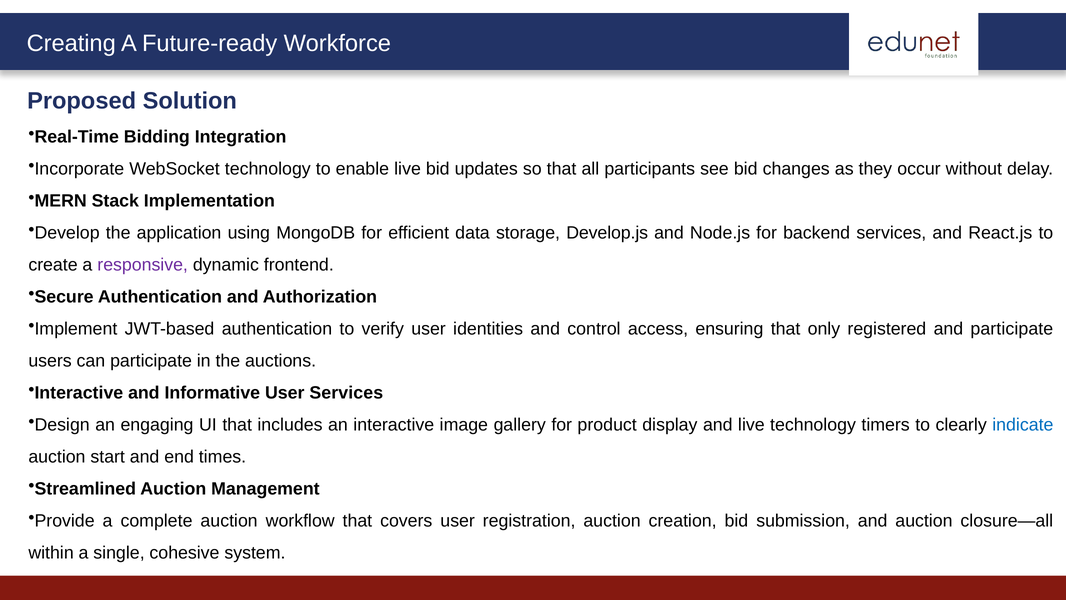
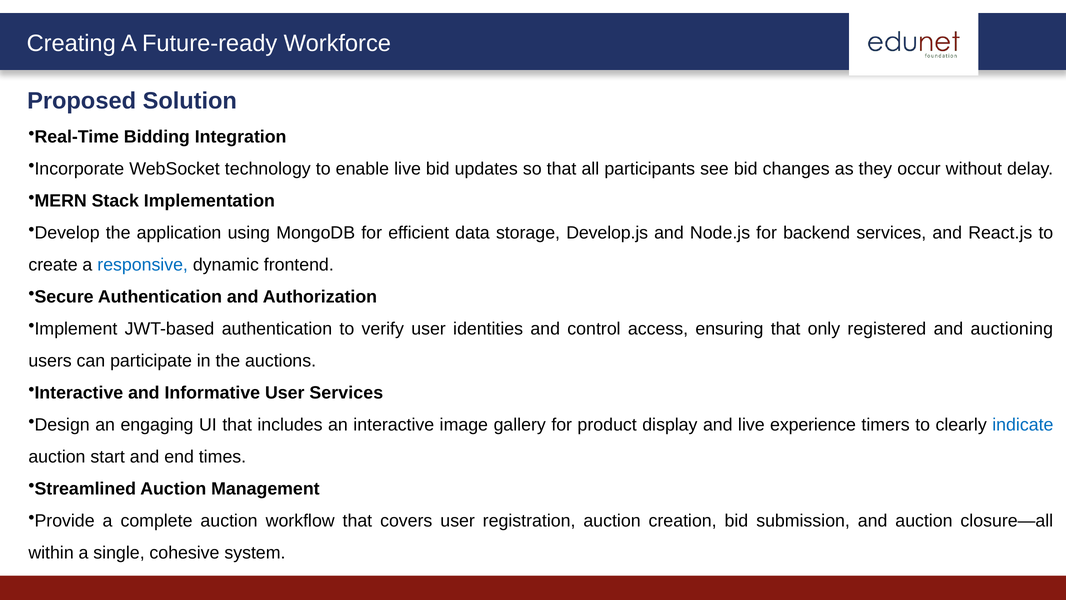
responsive colour: purple -> blue (143, 265)
and participate: participate -> auctioning (1012, 329)
live technology: technology -> experience (813, 425)
